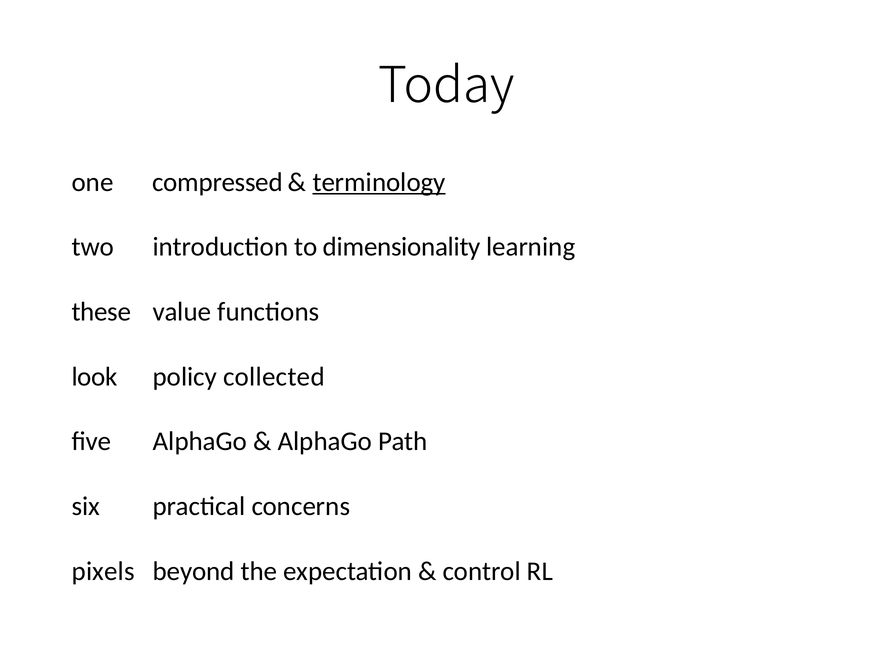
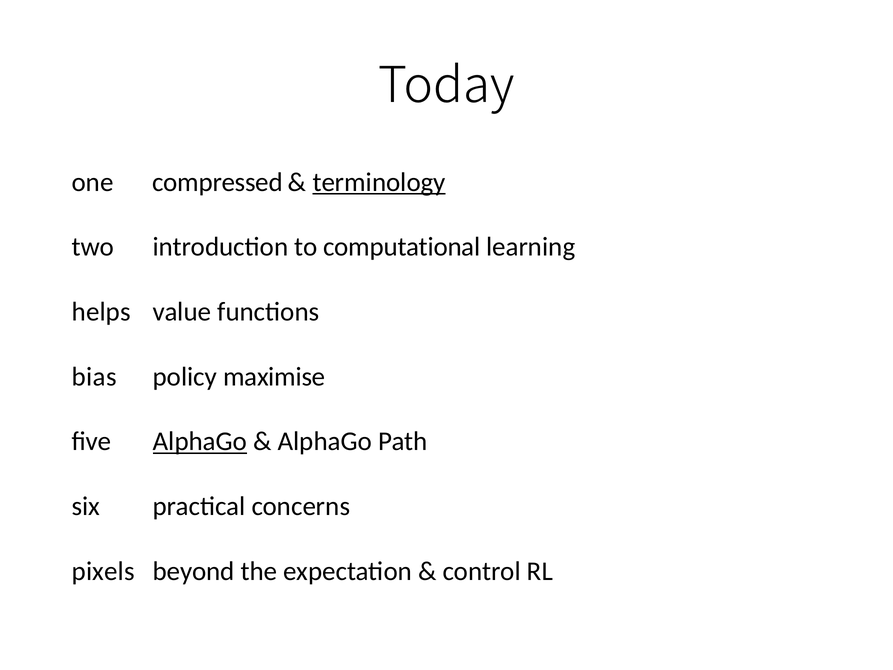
dimensionality: dimensionality -> computational (402, 247)
these: these -> helps (101, 312)
look: look -> bias (94, 377)
collected: collected -> maximise (274, 377)
AlphaGo underline: none -> present (200, 441)
